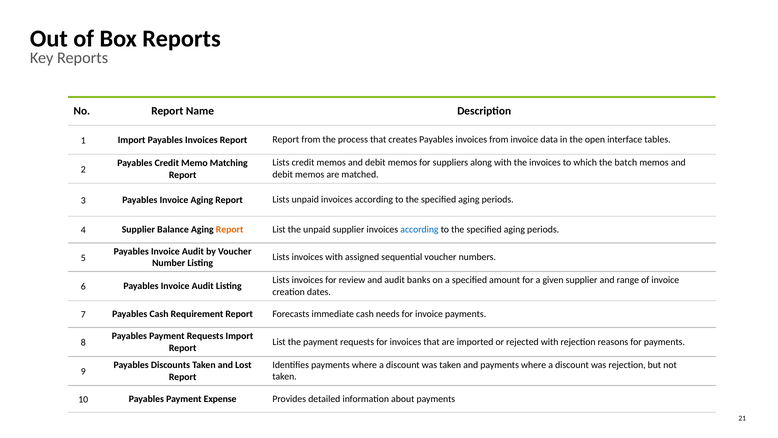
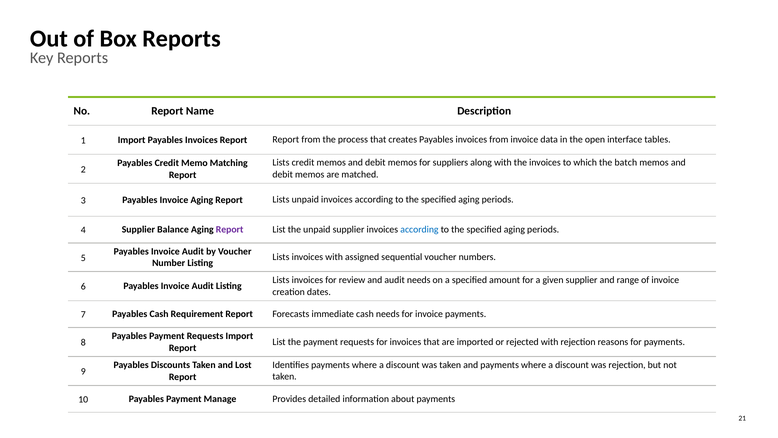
Report colour: orange -> purple (230, 229)
audit banks: banks -> needs (419, 280)
Expense: Expense -> Manage (220, 399)
